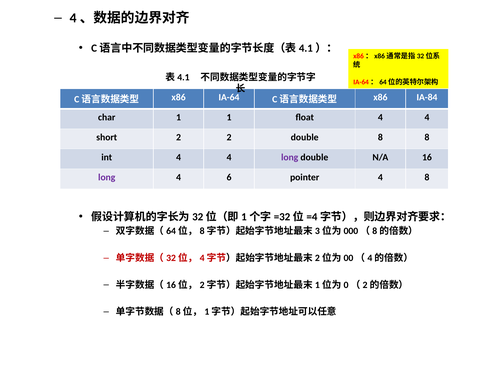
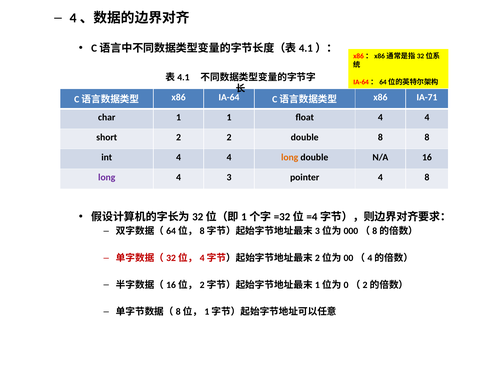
IA-84: IA-84 -> IA-71 (427, 97)
long colour: purple -> orange (290, 157)
6: 6 -> 3 (229, 177)
